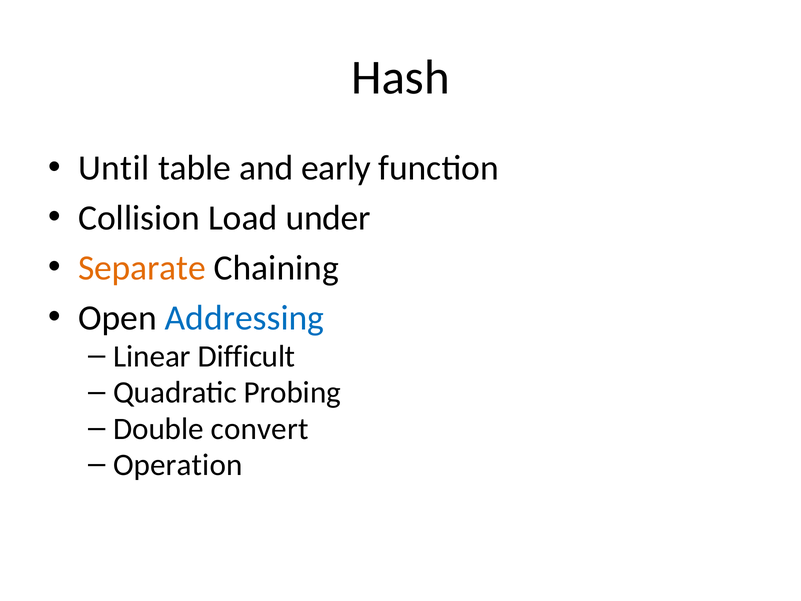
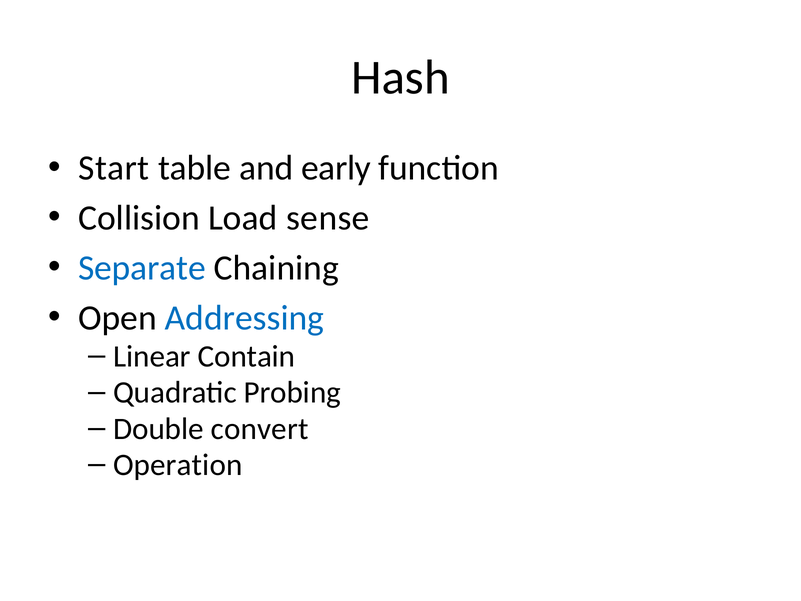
Until: Until -> Start (114, 168)
under: under -> sense (328, 218)
Separate colour: orange -> blue (142, 268)
Difficult: Difficult -> Contain (247, 356)
